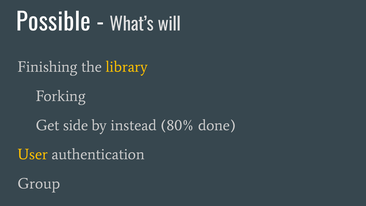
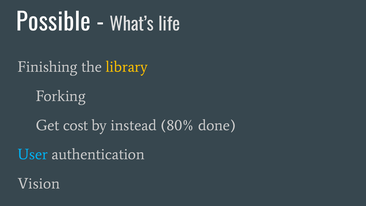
will: will -> life (169, 25)
side: side -> cost (76, 125)
User colour: yellow -> light blue (33, 154)
Group: Group -> Vision (39, 184)
